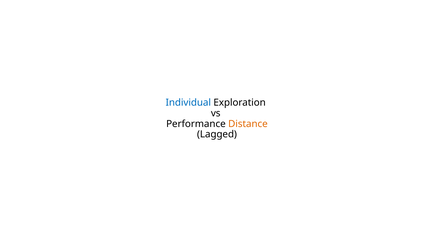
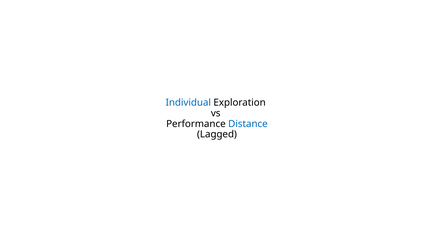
Distance colour: orange -> blue (248, 124)
